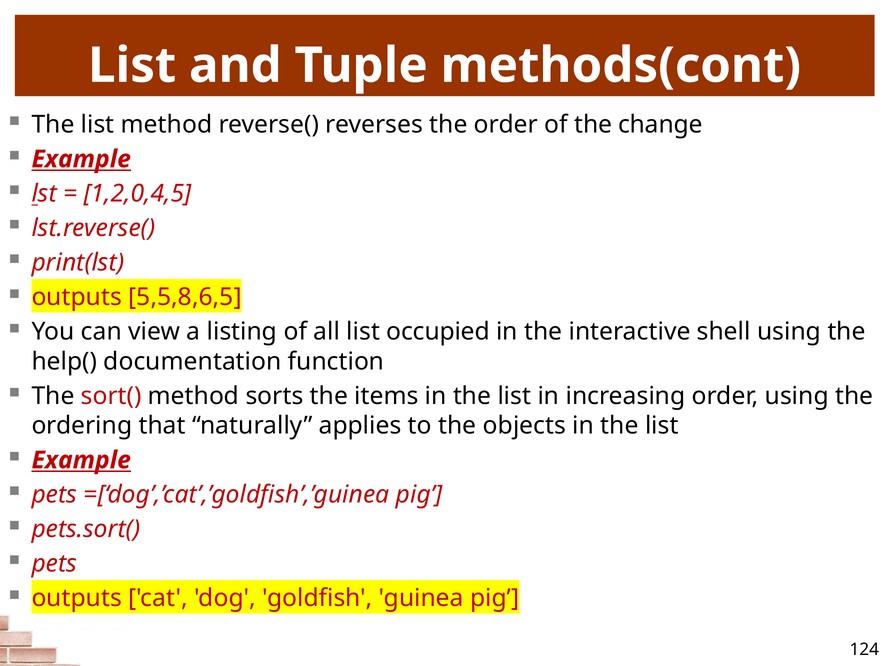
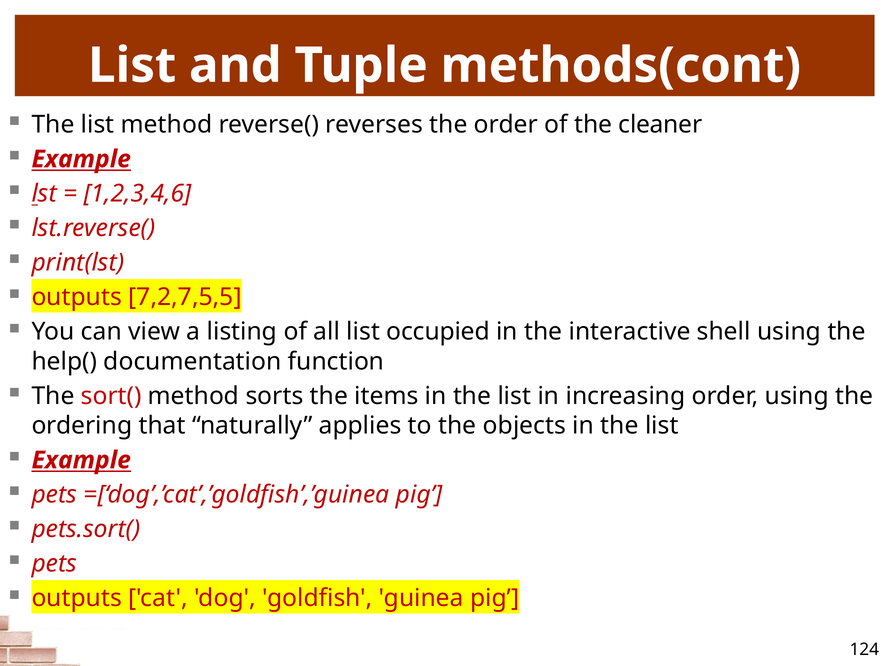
change: change -> cleaner (660, 125)
1,2,0,4,5: 1,2,0,4,5 -> 1,2,3,4,6 (137, 194)
5,5,8,6,5: 5,5,8,6,5 -> 7,2,7,5,5 (185, 297)
